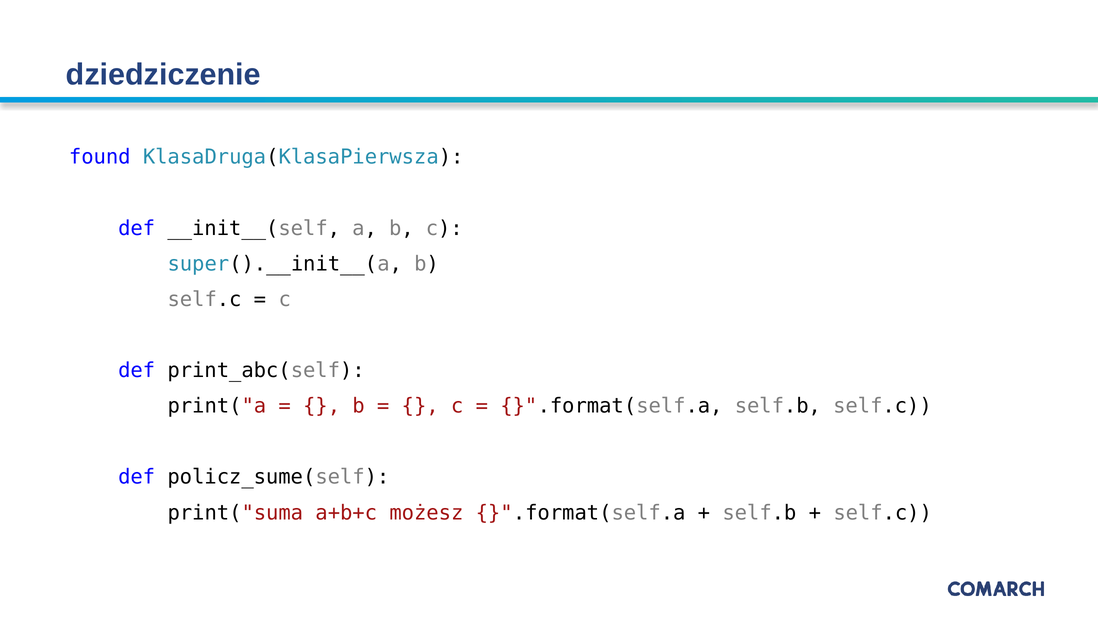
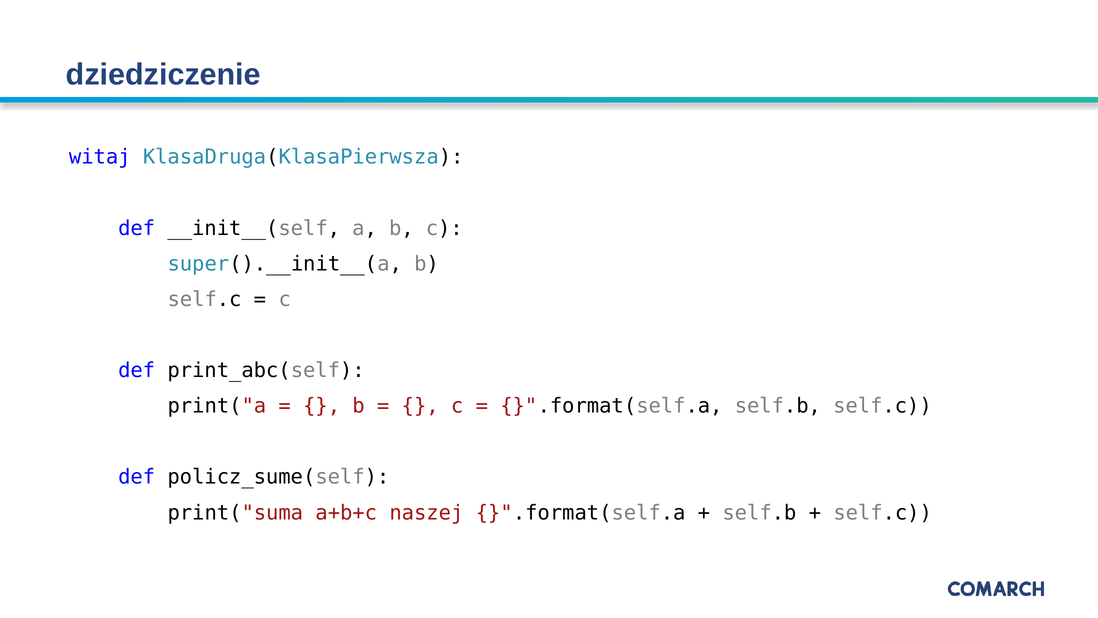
found: found -> witaj (100, 157)
możesz: możesz -> naszej (426, 512)
